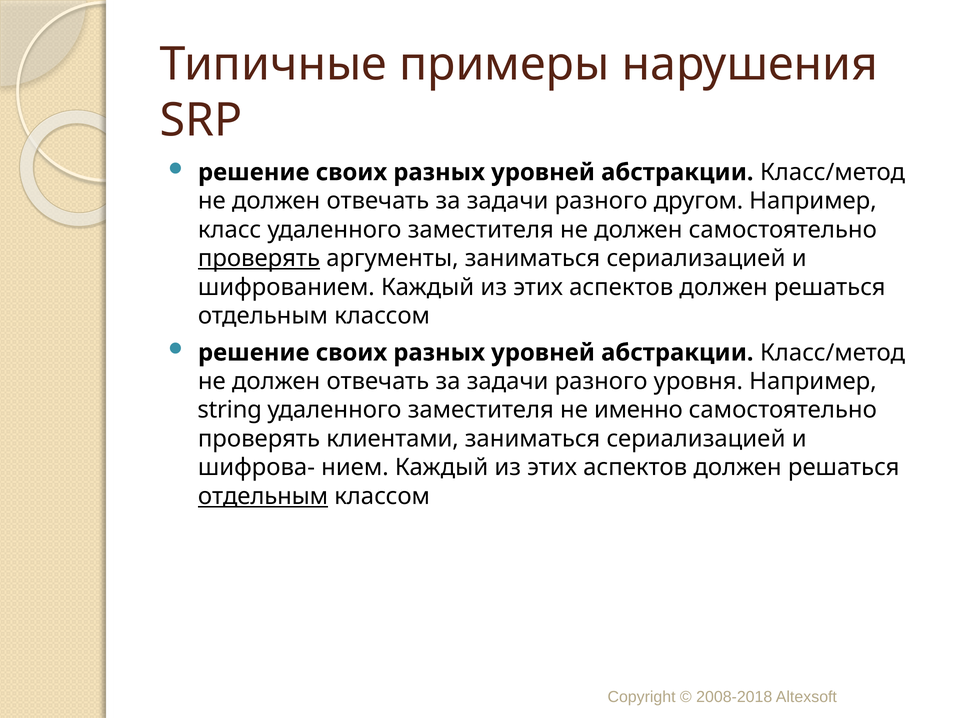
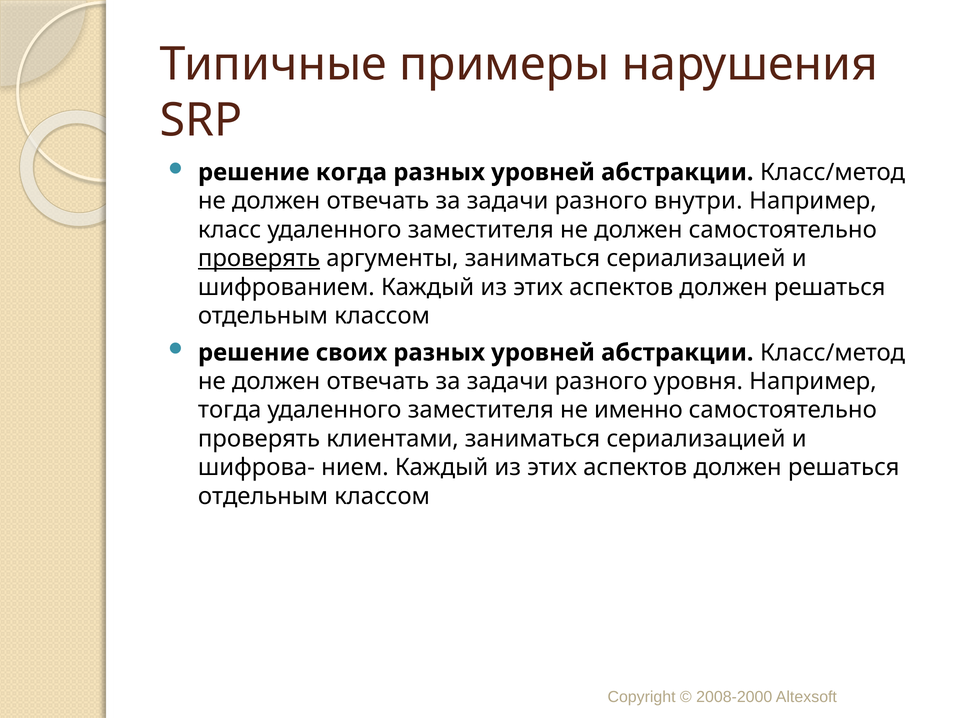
своих: своих -> когда (351, 172)
другом: другом -> внутри (698, 201)
string: string -> тогда (230, 410)
отдельным underline: present -> none (263, 496)
2008-2018: 2008-2018 -> 2008-2000 (734, 697)
